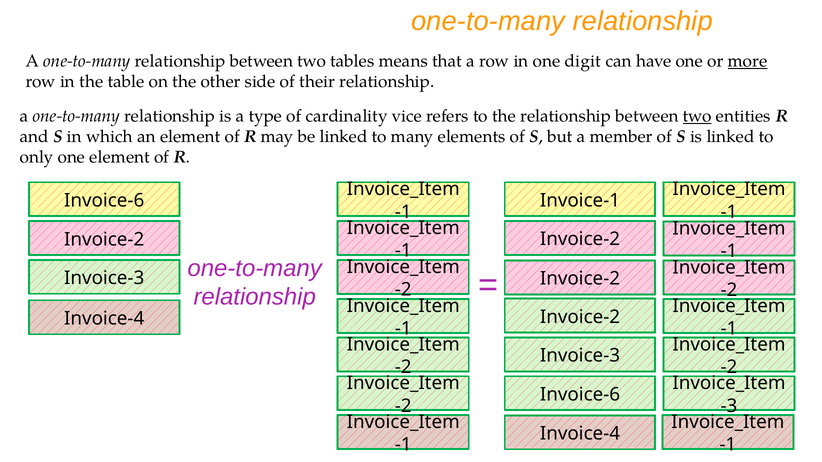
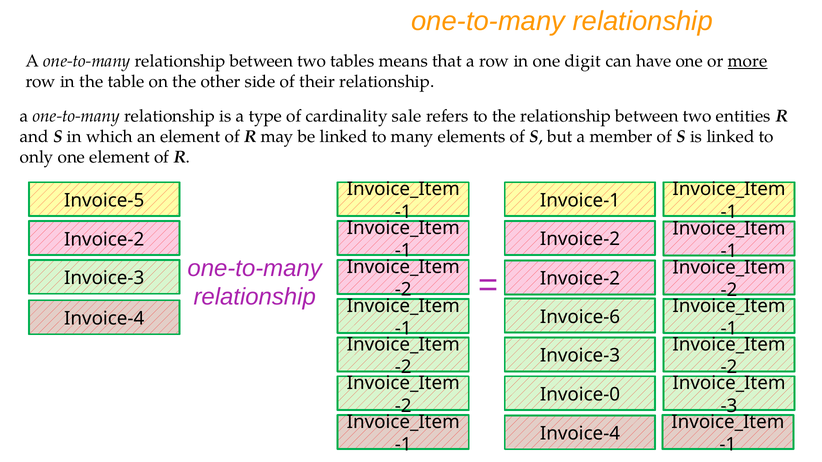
vice: vice -> sale (407, 116)
two underline: present -> none (697, 116)
Invoice-6: Invoice-6 -> Invoice-5 (104, 201)
Invoice-2: Invoice-2 -> Invoice-6 (580, 317)
Invoice-6: Invoice-6 -> Invoice-0 (580, 395)
